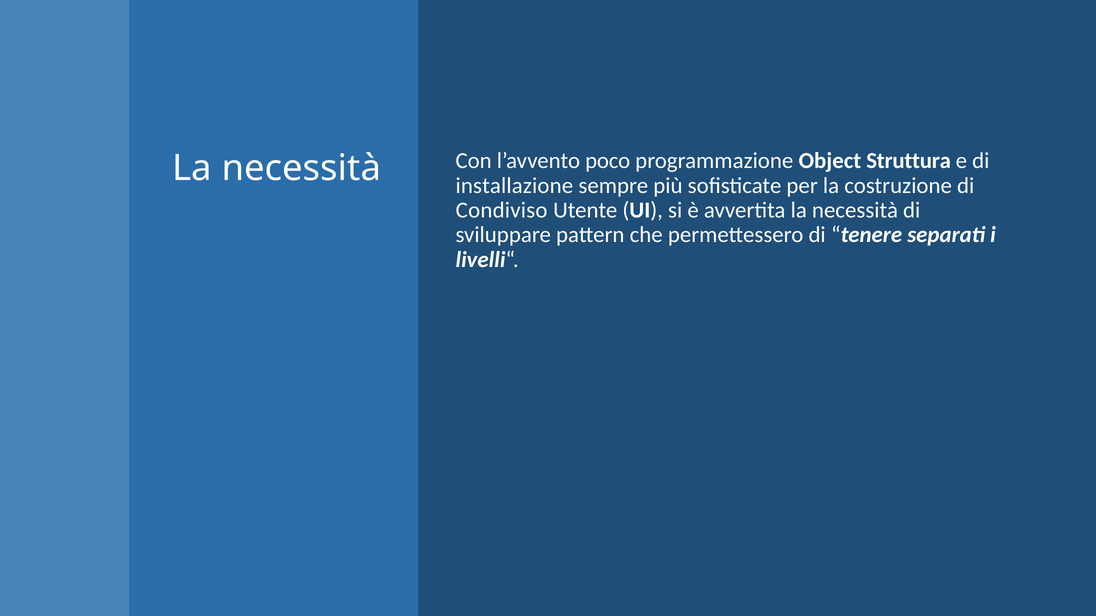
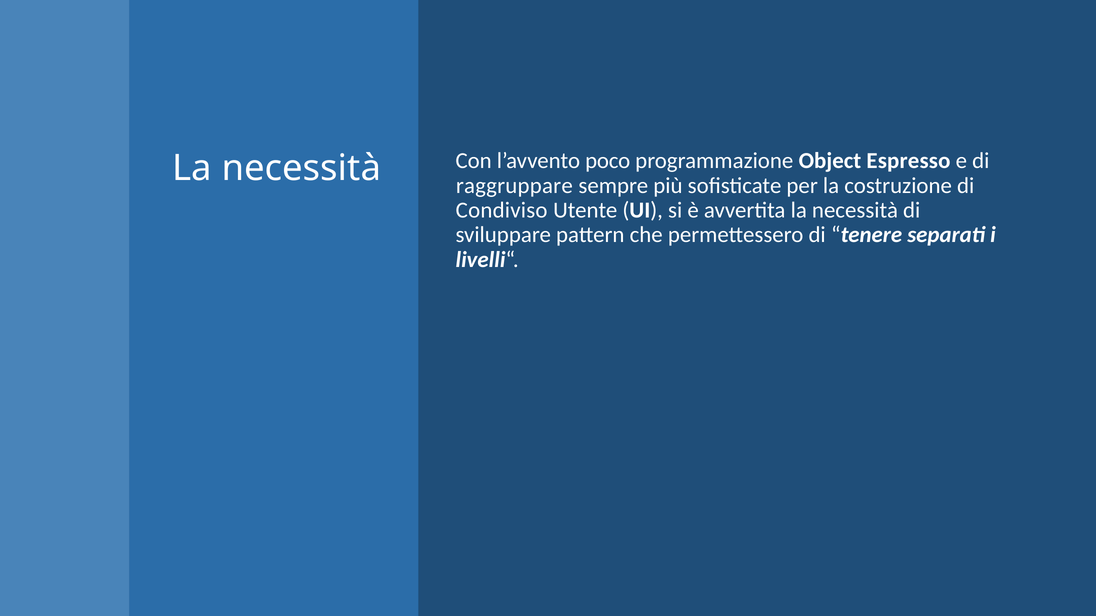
Struttura: Struttura -> Espresso (908, 161)
installazione: installazione -> raggruppare (514, 186)
